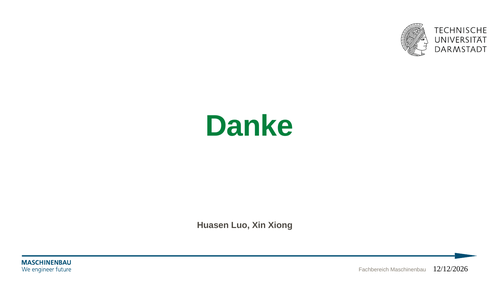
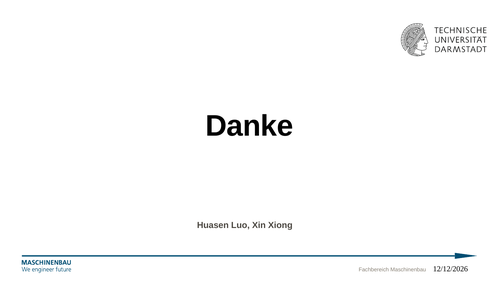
Danke colour: green -> black (249, 126)
